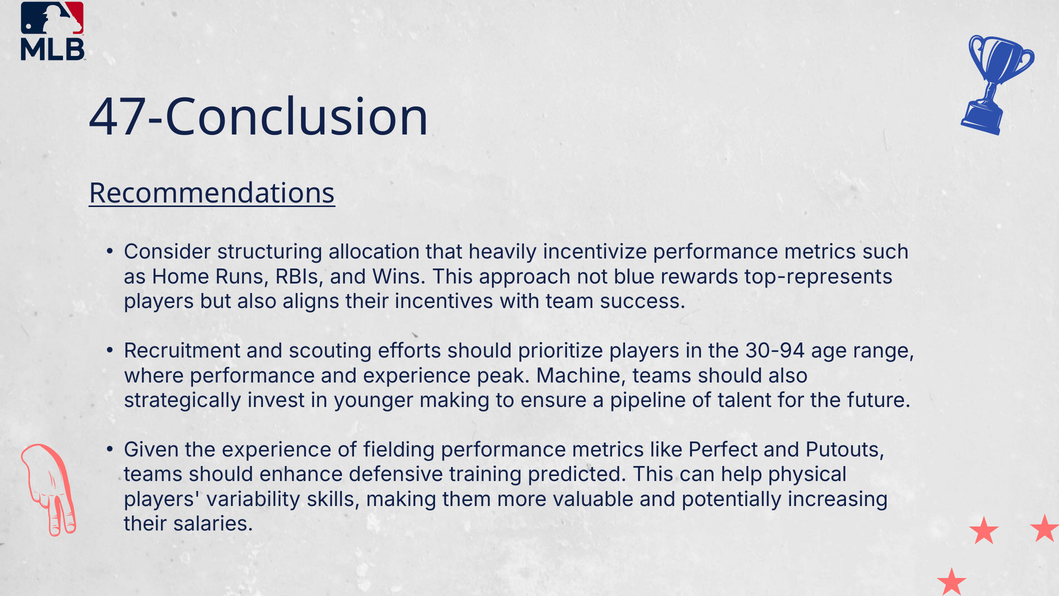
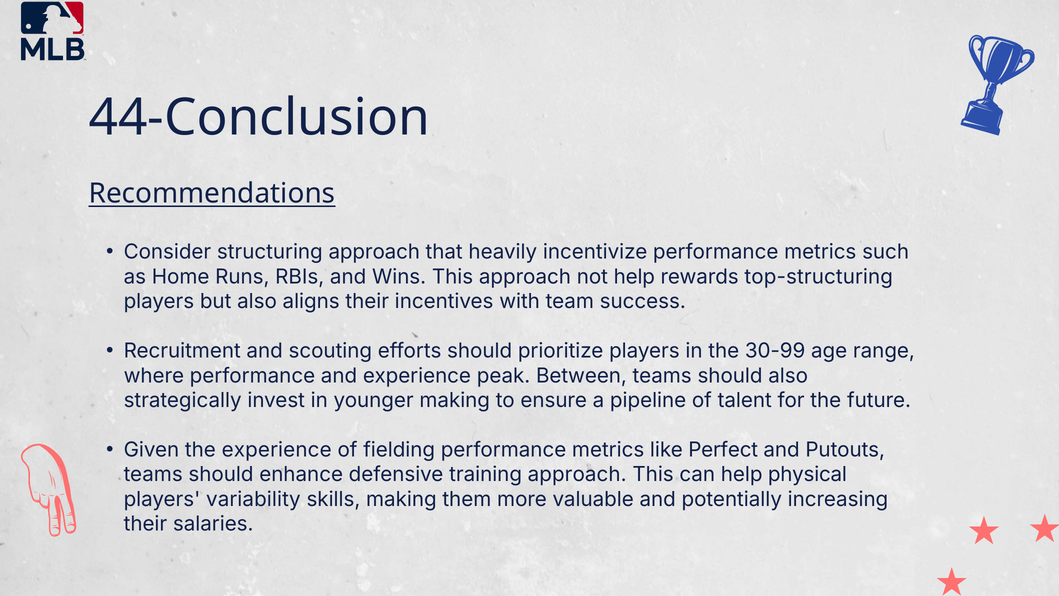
47-Conclusion: 47-Conclusion -> 44-Conclusion (259, 118)
structuring allocation: allocation -> approach (374, 252)
not blue: blue -> help (634, 277)
top-represents: top-represents -> top-structuring (819, 277)
30-94: 30-94 -> 30-99 (775, 351)
Machine: Machine -> Between (581, 376)
training predicted: predicted -> approach (577, 474)
